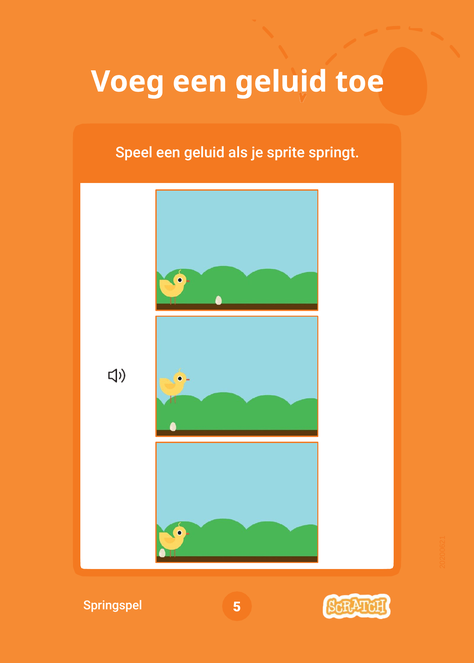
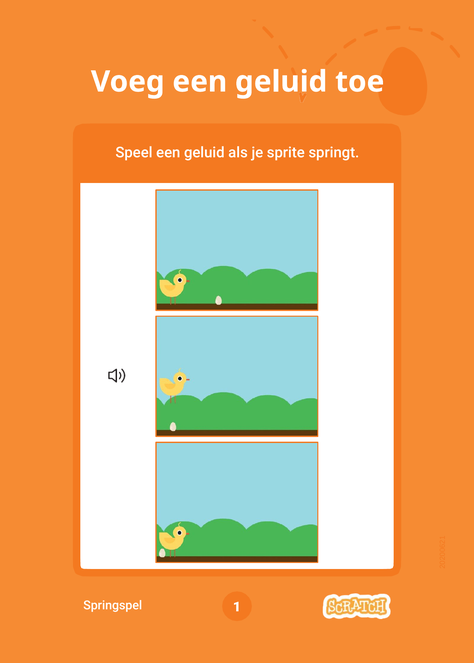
Springspel 5: 5 -> 1 (237, 608)
